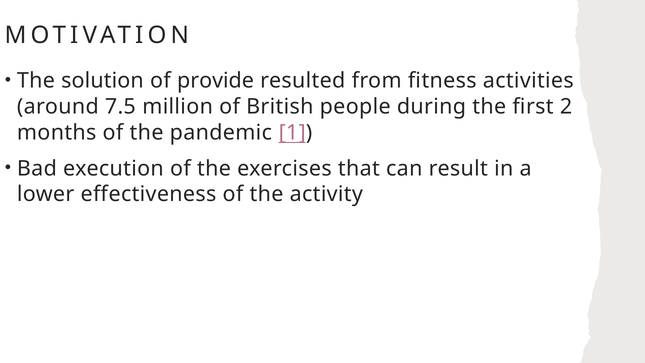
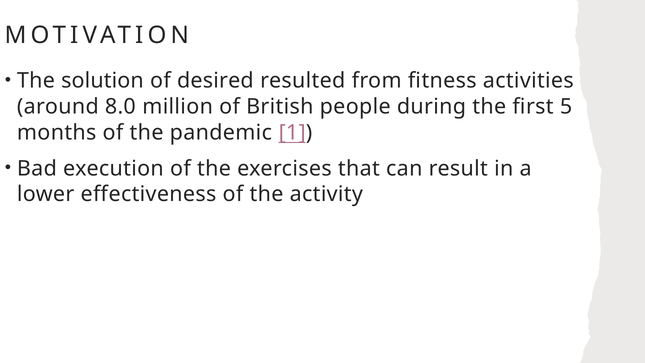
provide: provide -> desired (215, 81)
7.5: 7.5 -> 8.0 (120, 107)
2: 2 -> 5 (566, 107)
